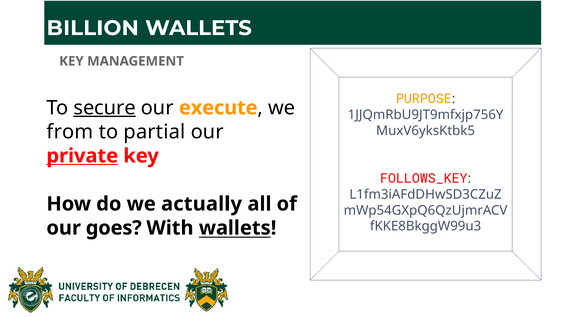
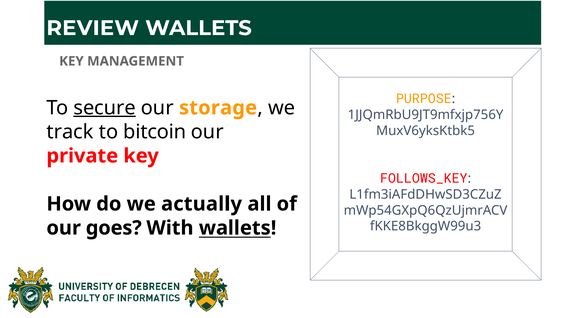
BILLION: BILLION -> REVIEW (93, 28)
execute: execute -> storage (218, 108)
from: from -> track (70, 132)
partial: partial -> bitcoin (155, 132)
private underline: present -> none (82, 156)
